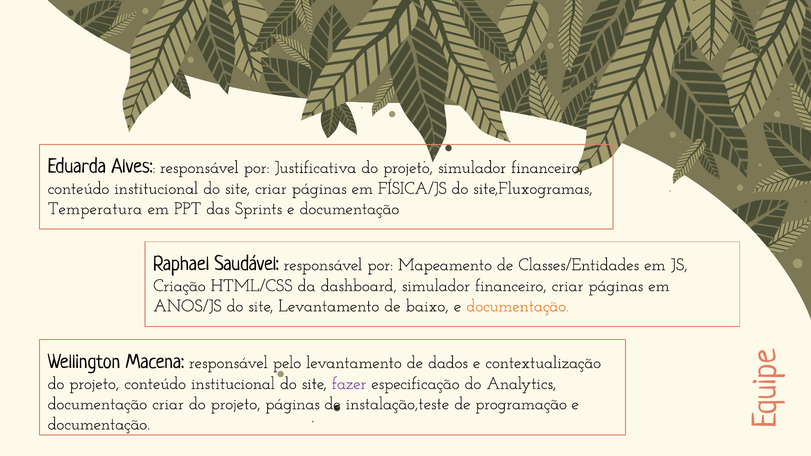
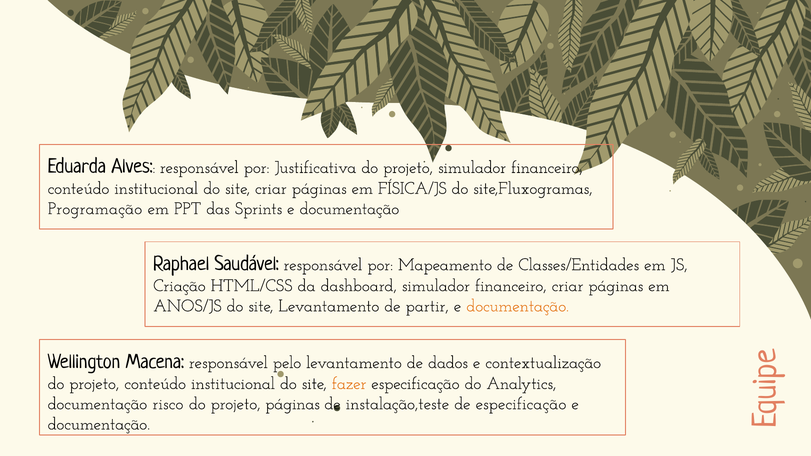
Temperatura: Temperatura -> Programação (95, 209)
baixo: baixo -> partir (427, 306)
fazer colour: purple -> orange (349, 384)
documentação criar: criar -> risco (168, 404)
de programação: programação -> especificação (521, 404)
